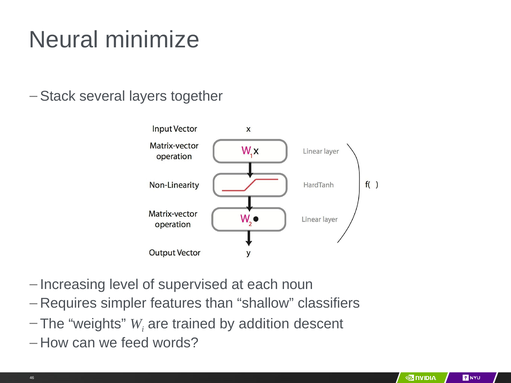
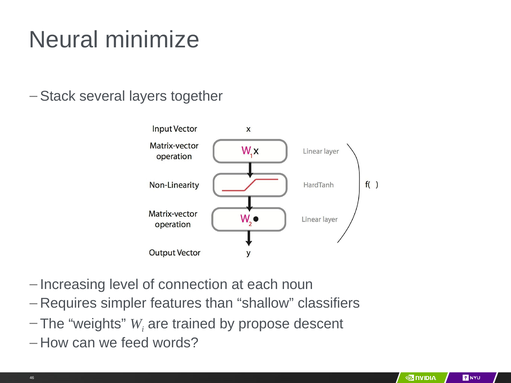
supervised: supervised -> connection (193, 285)
addition: addition -> propose (264, 324)
